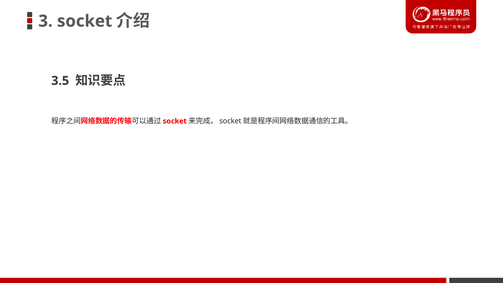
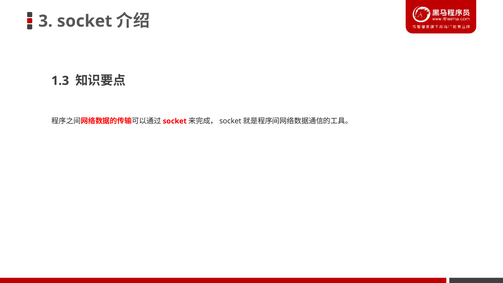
3.5: 3.5 -> 1.3 (60, 81)
